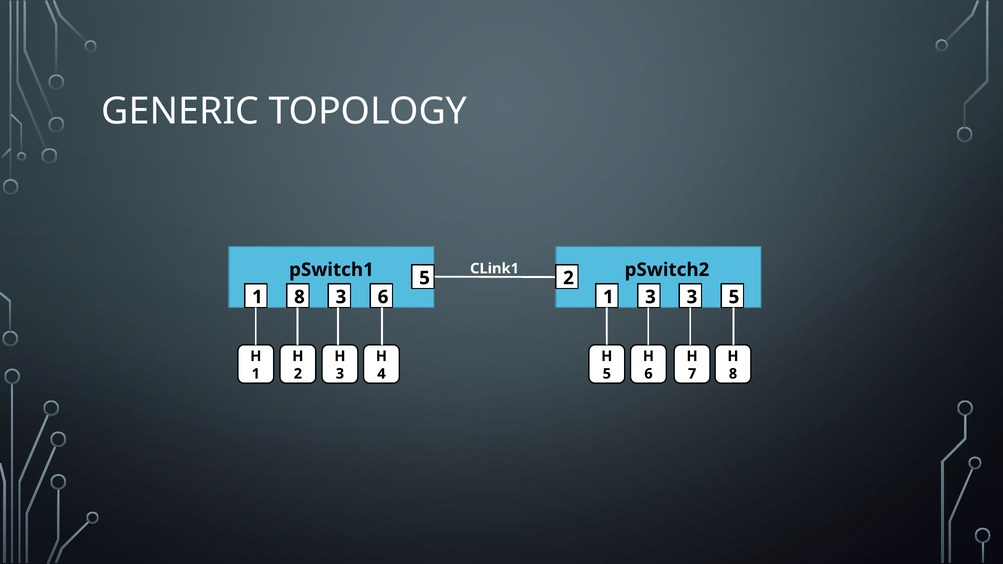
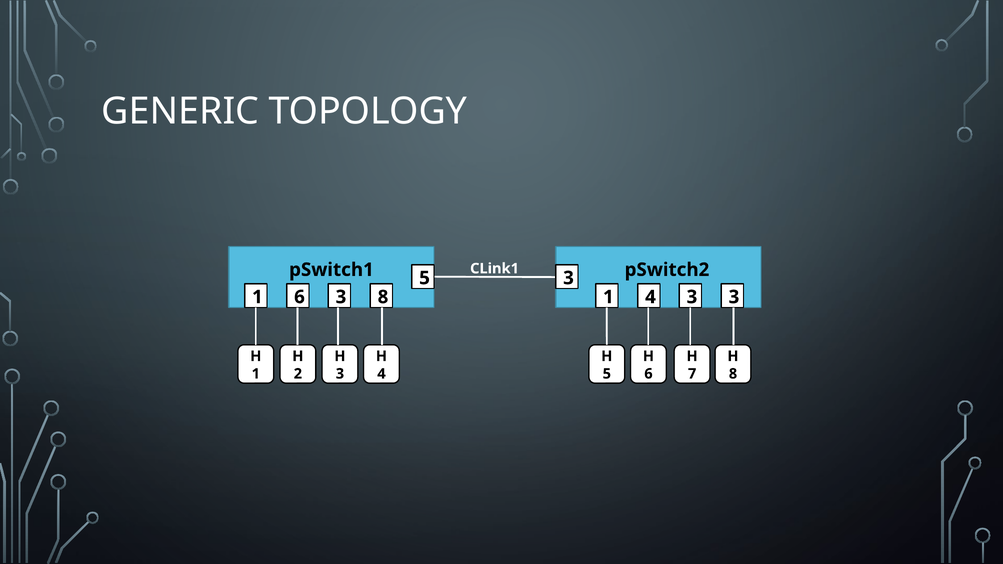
5 2: 2 -> 3 (568, 278)
1 8: 8 -> 6 (299, 297)
3 6: 6 -> 8 (383, 297)
1 3: 3 -> 4 (650, 297)
3 5: 5 -> 3 (734, 297)
